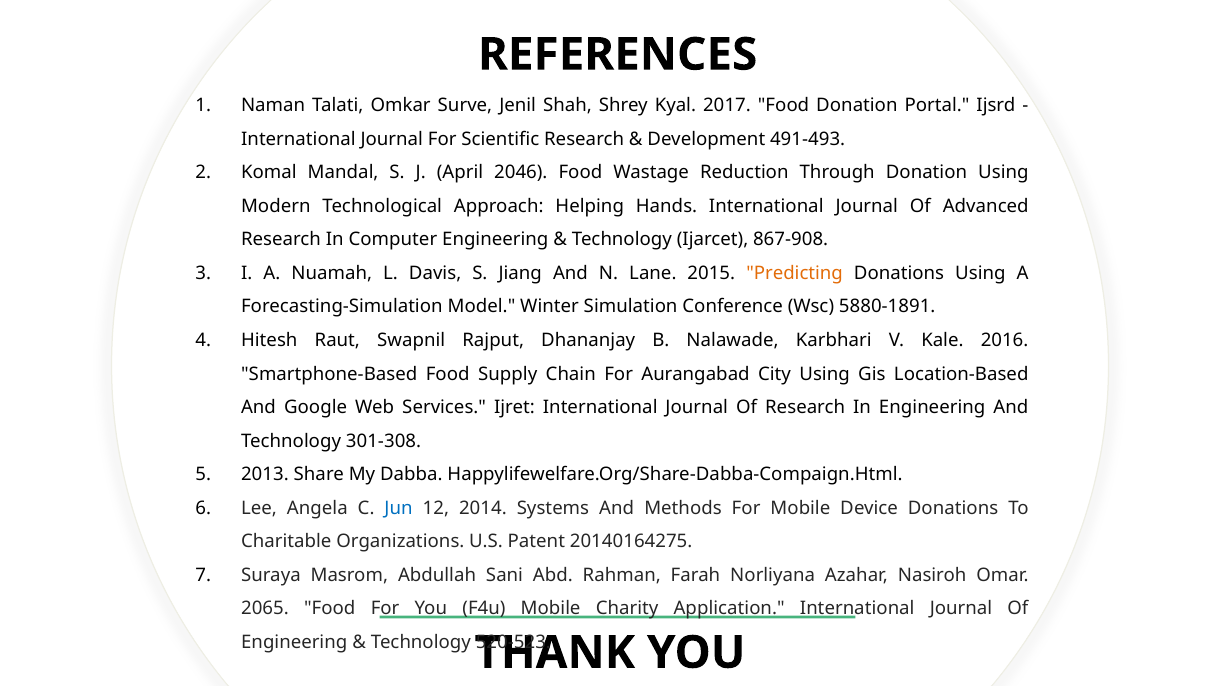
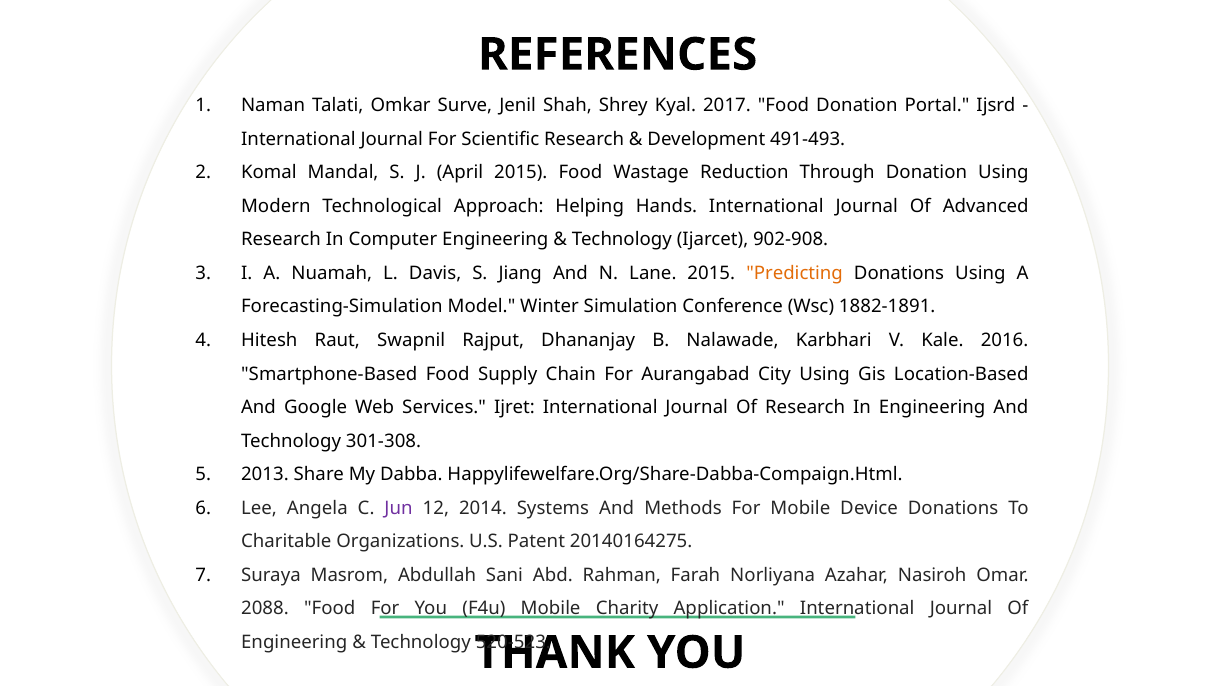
April 2046: 2046 -> 2015 (521, 173)
867-908: 867-908 -> 902-908 (791, 240)
5880-1891: 5880-1891 -> 1882-1891 (887, 307)
Jun colour: blue -> purple (399, 508)
2065: 2065 -> 2088 (265, 609)
